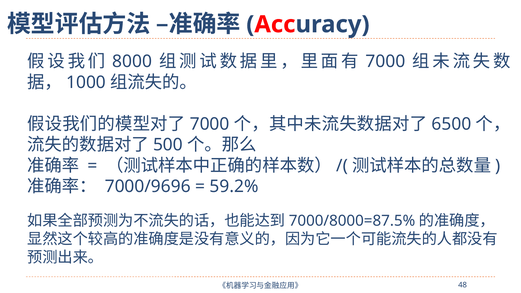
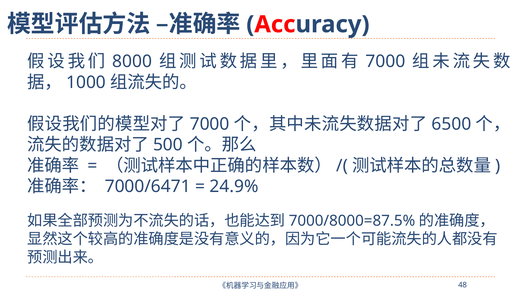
7000/9696: 7000/9696 -> 7000/6471 (148, 187)
59.2%: 59.2% -> 24.9% (234, 187)
